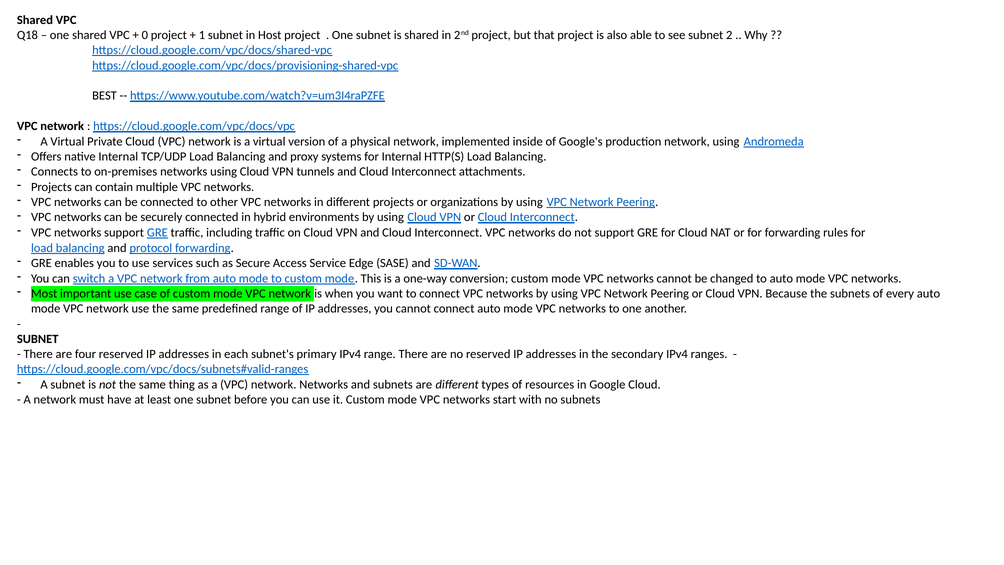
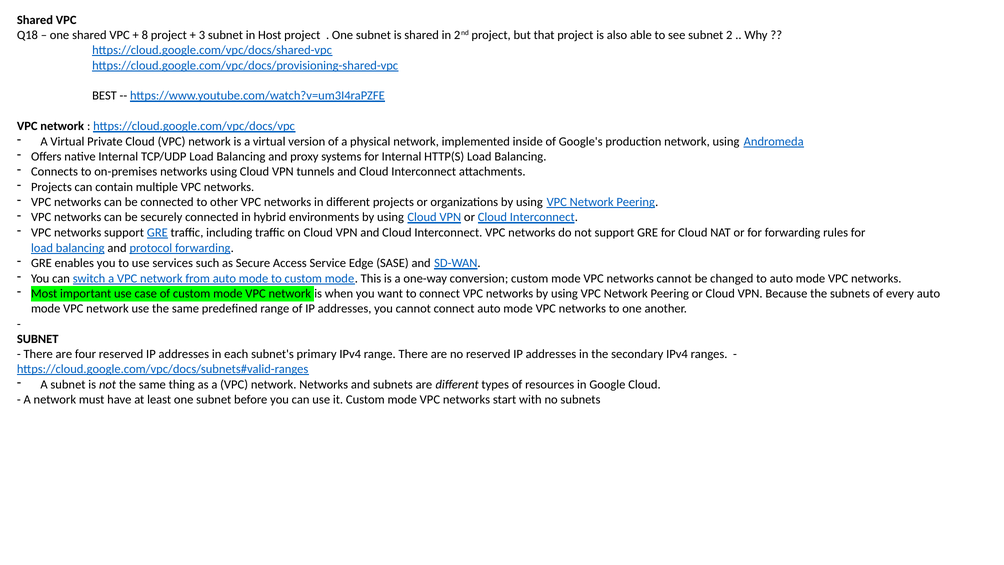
0: 0 -> 8 (145, 35)
1: 1 -> 3 (202, 35)
